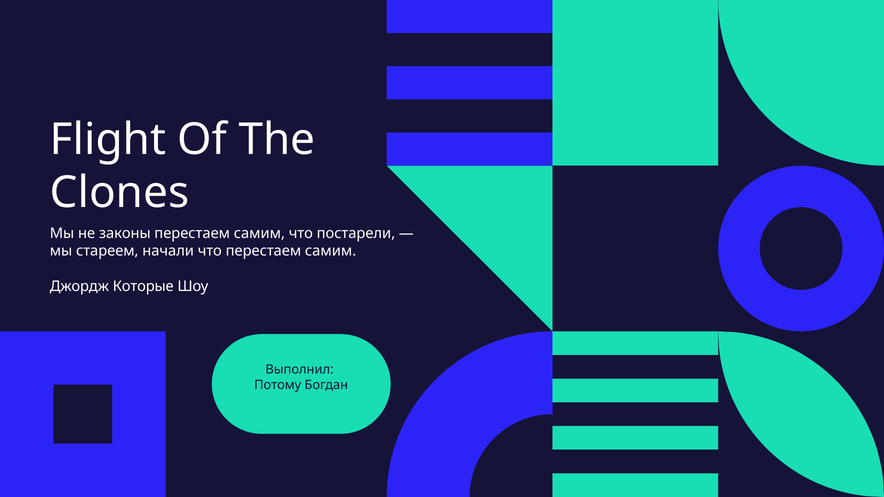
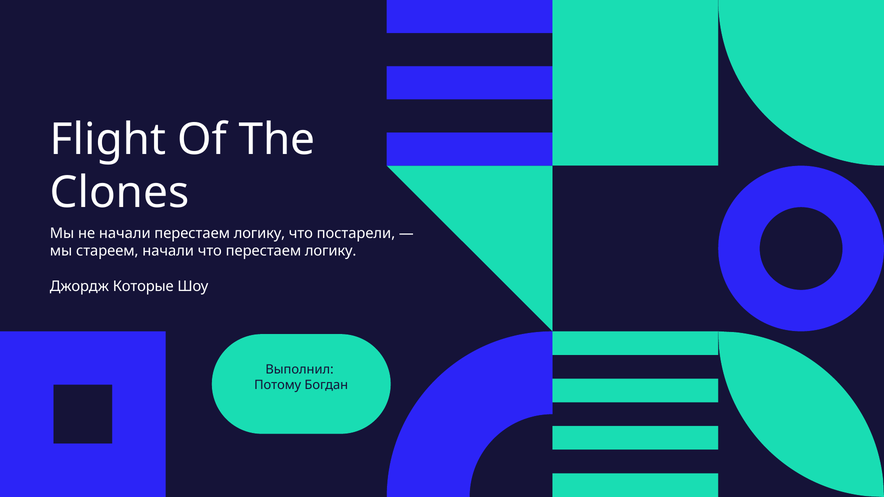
не законы: законы -> начали (125, 234)
самим: самим -> логику (259, 234)
что перестаем самим: самим -> логику (331, 251)
